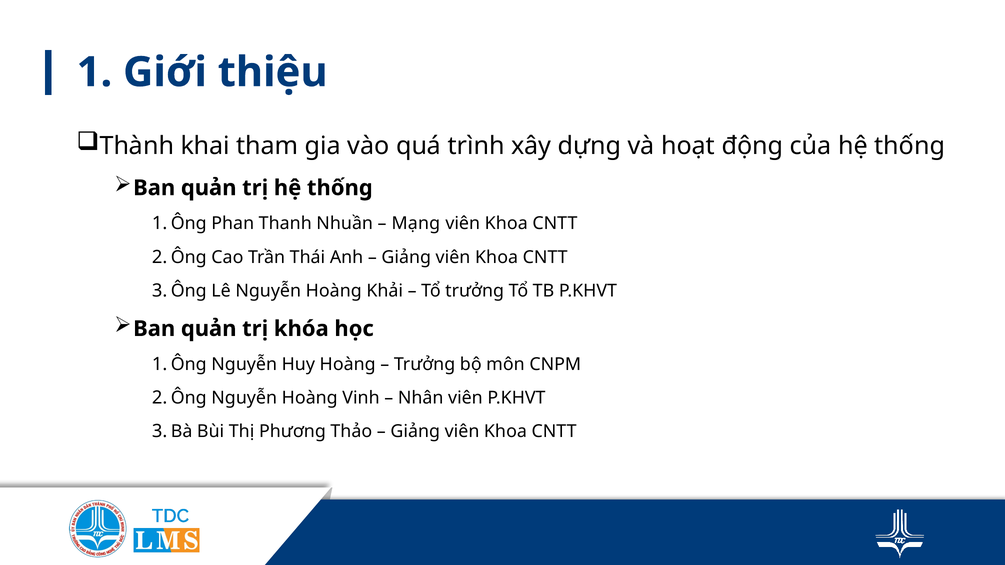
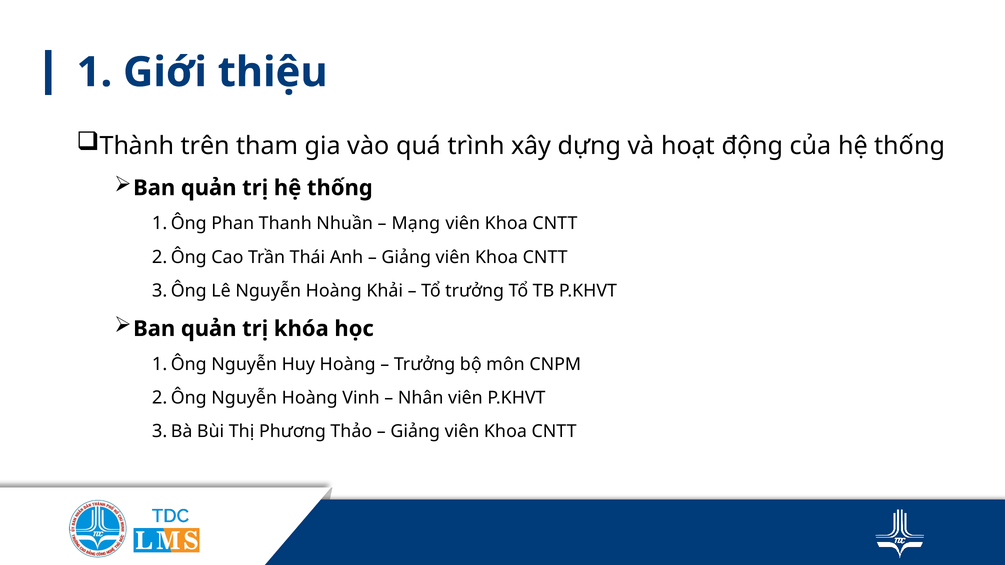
khai: khai -> trên (205, 146)
